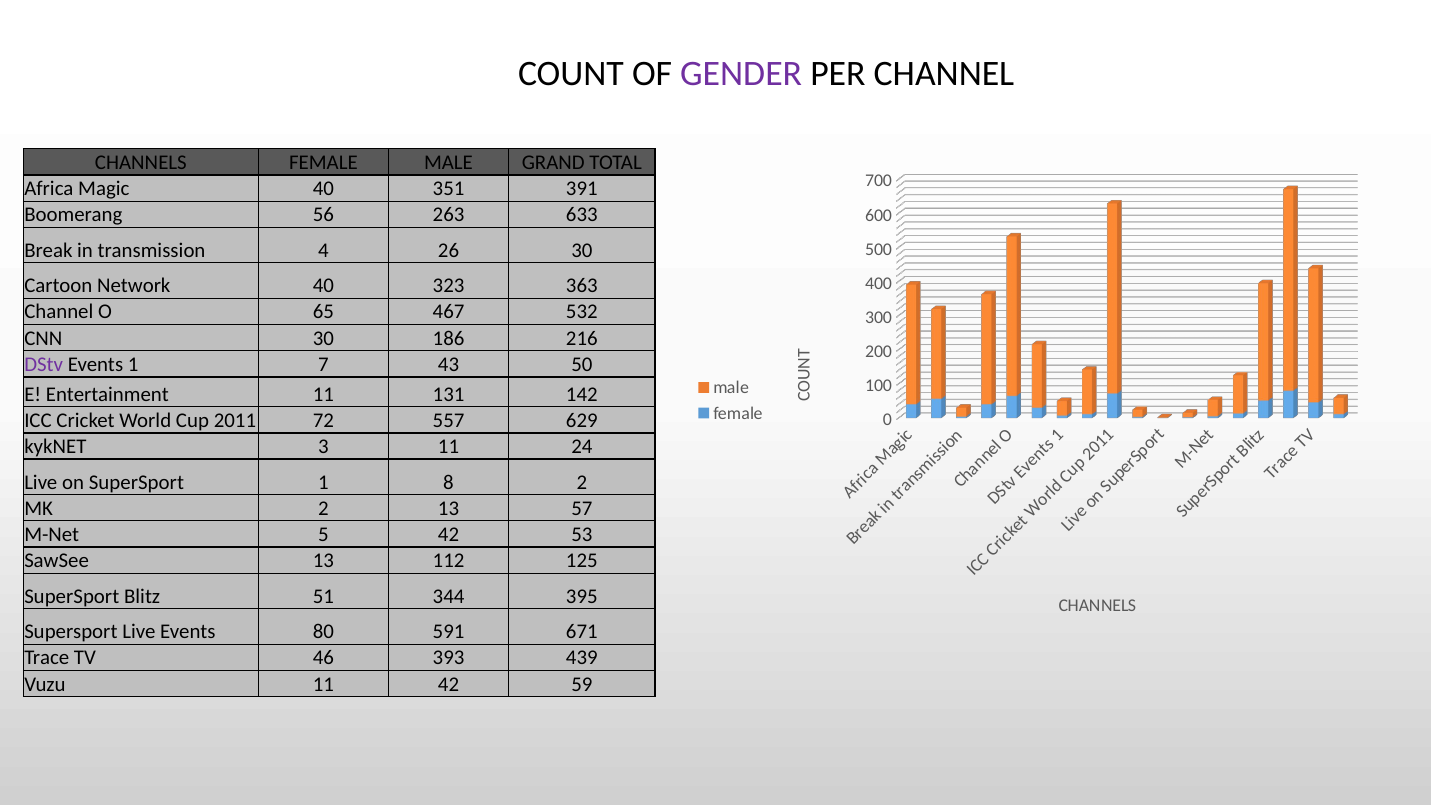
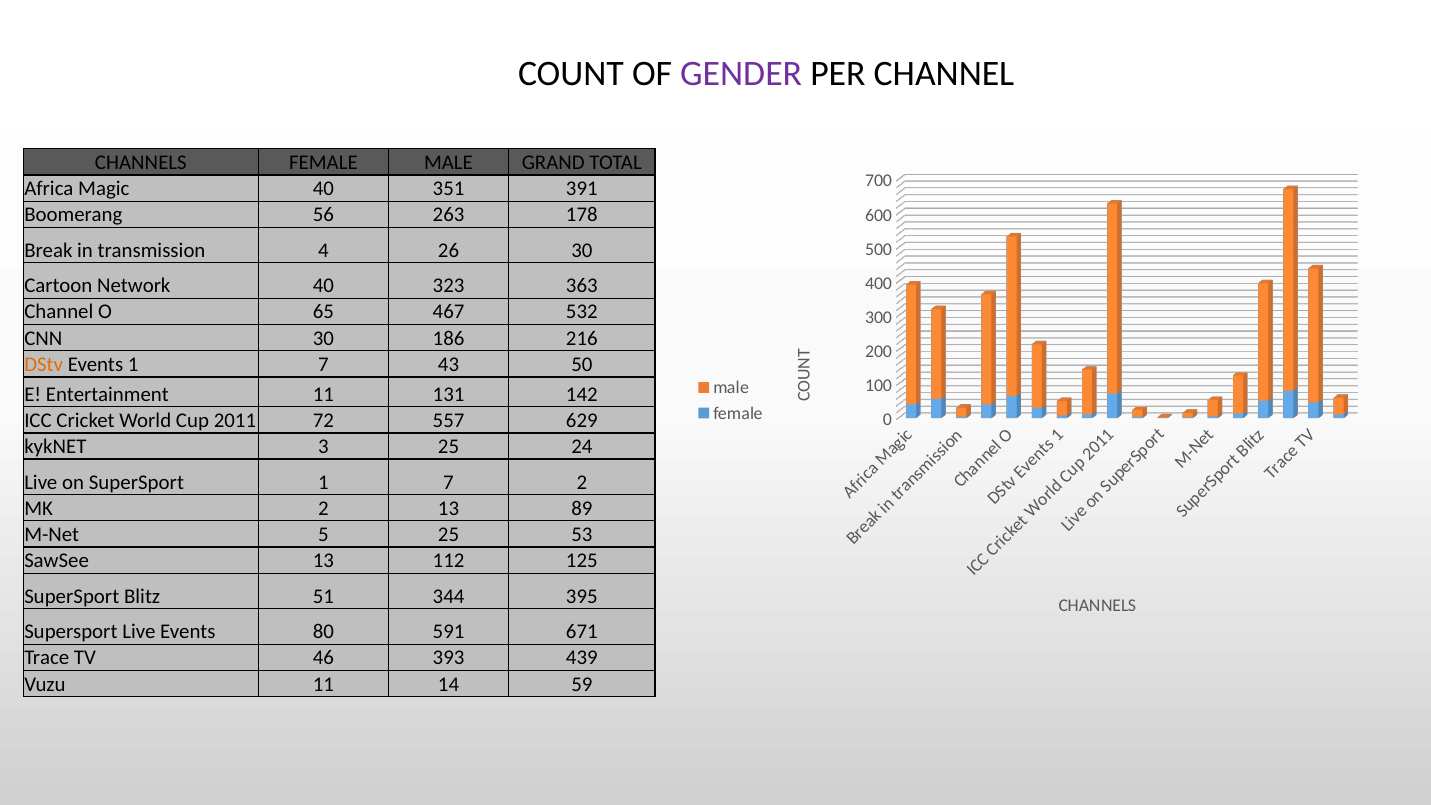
633: 633 -> 178 (582, 215)
DStv colour: purple -> orange (44, 364)
3 11: 11 -> 25 (449, 447)
SuperSport 1 8: 8 -> 7 (449, 482)
57: 57 -> 89 (582, 508)
5 42: 42 -> 25 (449, 535)
11 42: 42 -> 14 (449, 684)
